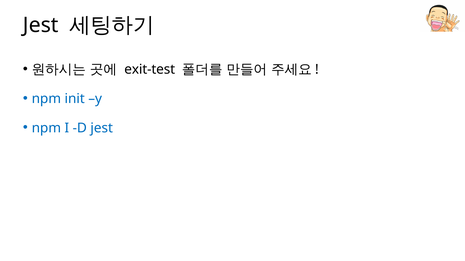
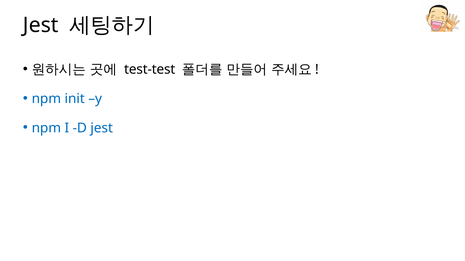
exit-test: exit-test -> test-test (150, 70)
